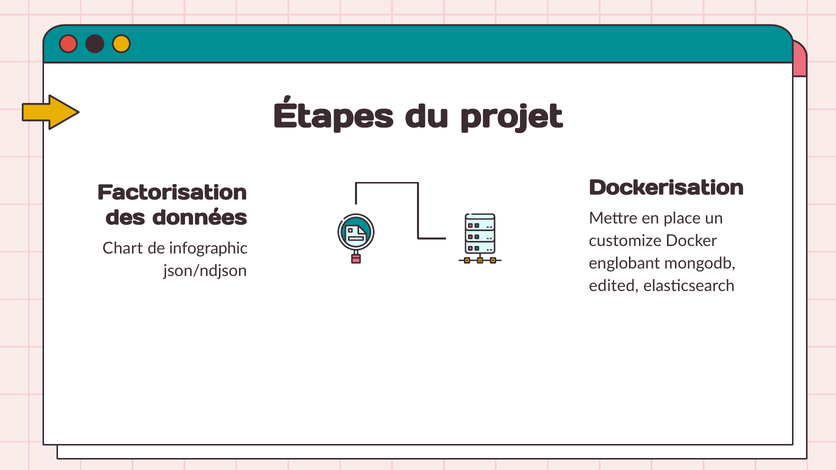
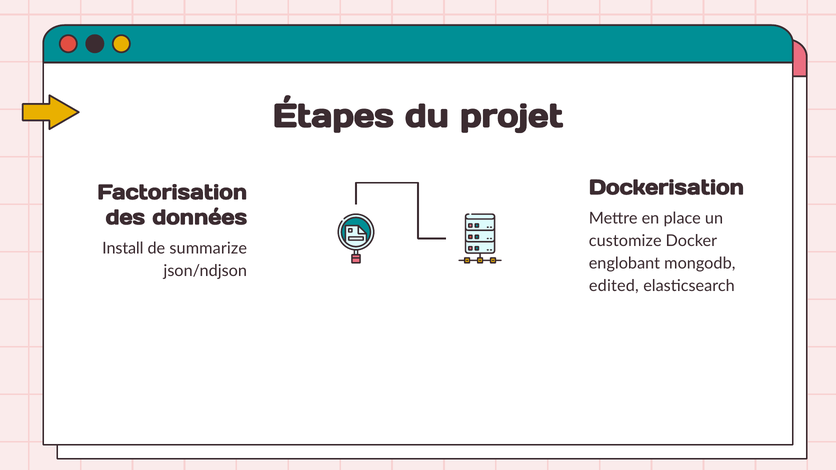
Chart: Chart -> Install (123, 249)
infographic: infographic -> summarize (208, 249)
